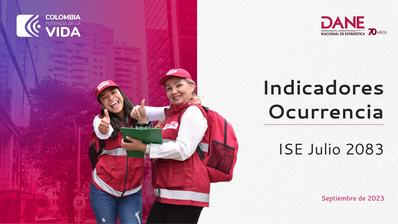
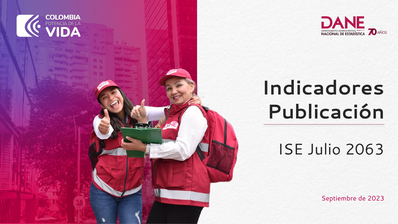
Ocurrencia: Ocurrencia -> Publicación (326, 112)
2083: 2083 -> 2063 (365, 149)
